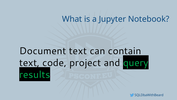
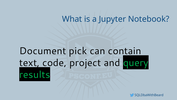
Document text: text -> pick (78, 51)
